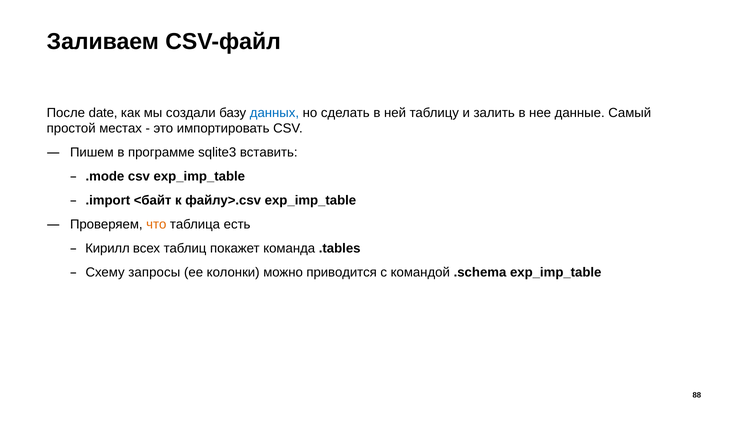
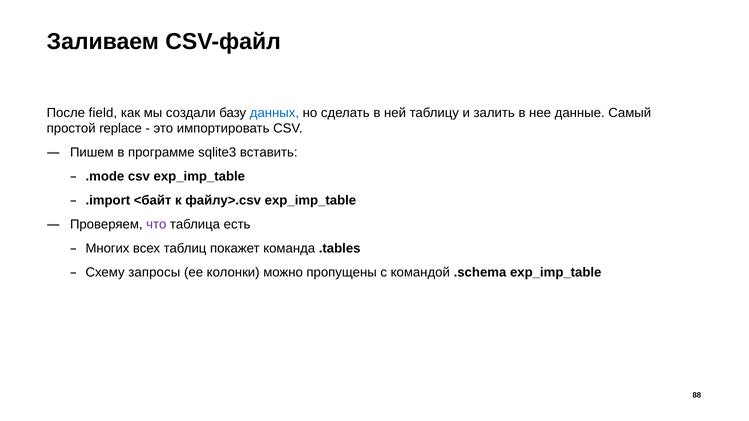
date: date -> field (103, 113)
местах: местах -> replace (121, 129)
что colour: orange -> purple (156, 225)
Кирилл: Кирилл -> Многих (107, 249)
приводится: приводится -> пропущены (342, 273)
